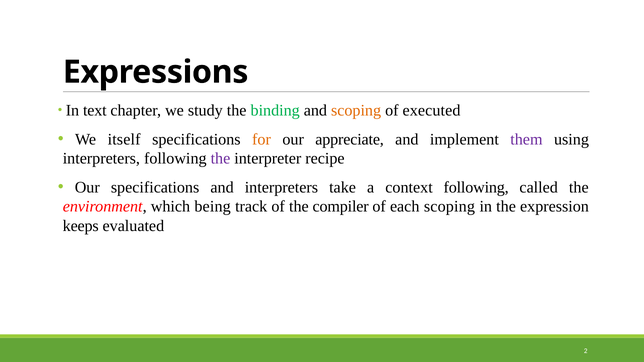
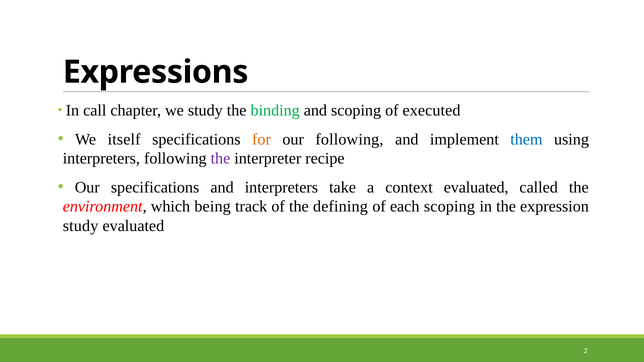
text: text -> call (95, 111)
scoping colour: orange -> black (356, 111)
our appreciate: appreciate -> following (349, 139)
them colour: purple -> blue (526, 139)
context following: following -> evaluated (476, 187)
compiler: compiler -> defining (340, 207)
keeps: keeps -> study (81, 226)
